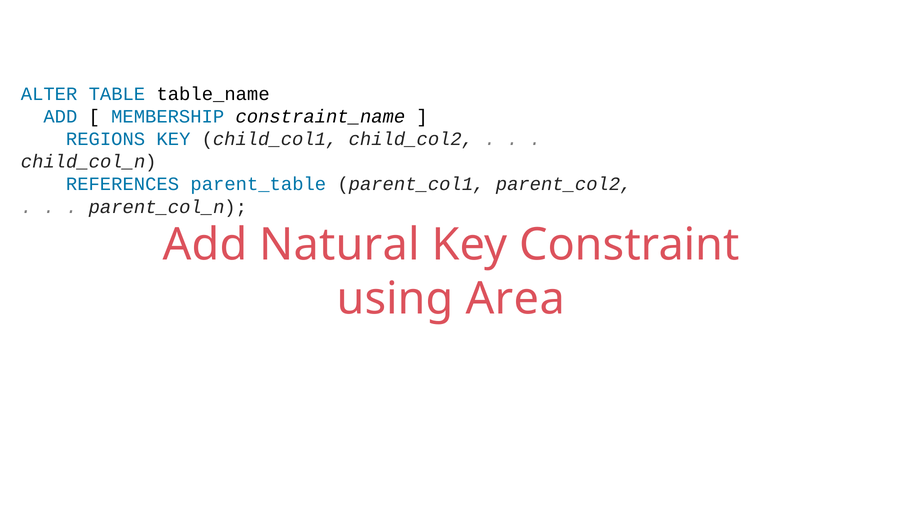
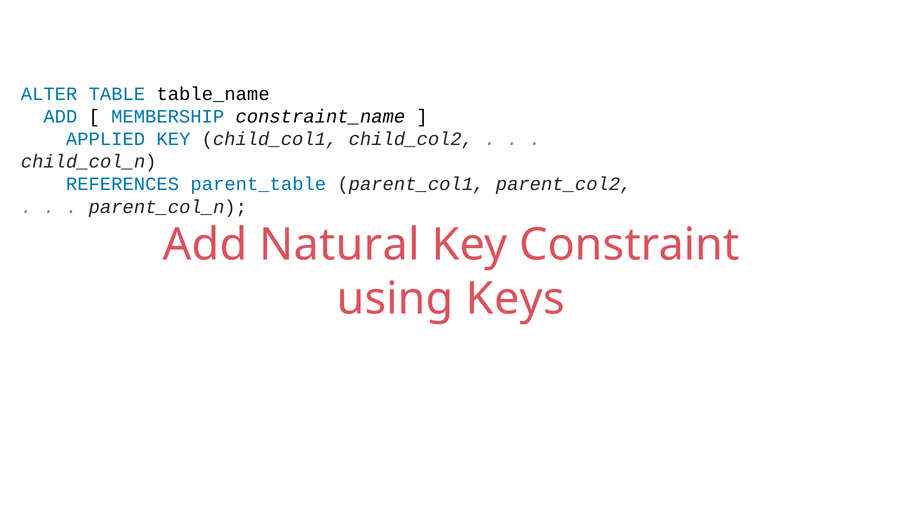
REGIONS: REGIONS -> APPLIED (106, 139)
Area: Area -> Keys (515, 299)
